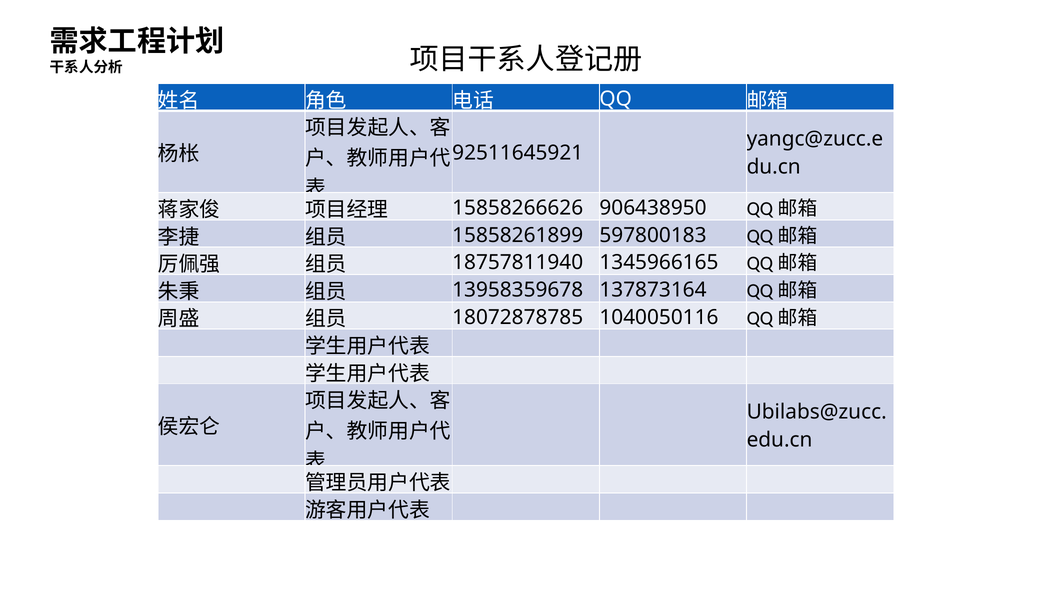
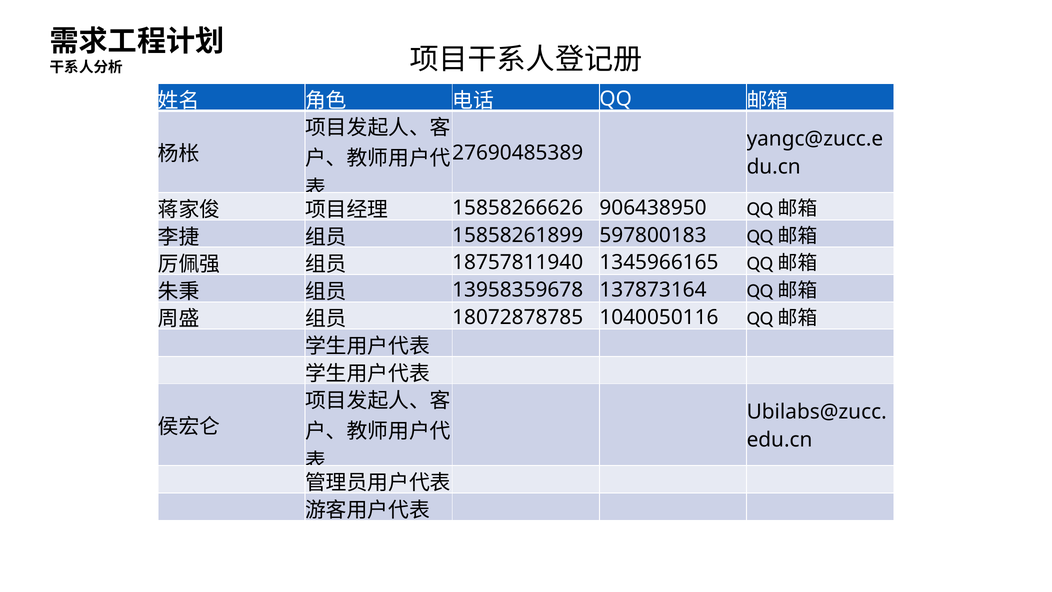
92511645921: 92511645921 -> 27690485389 (518, 153)
